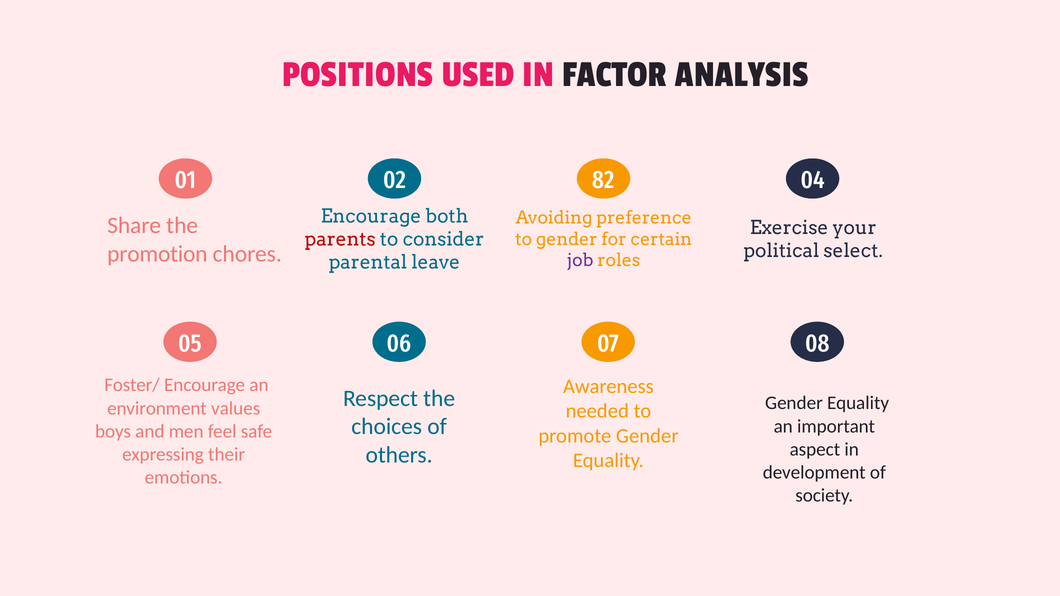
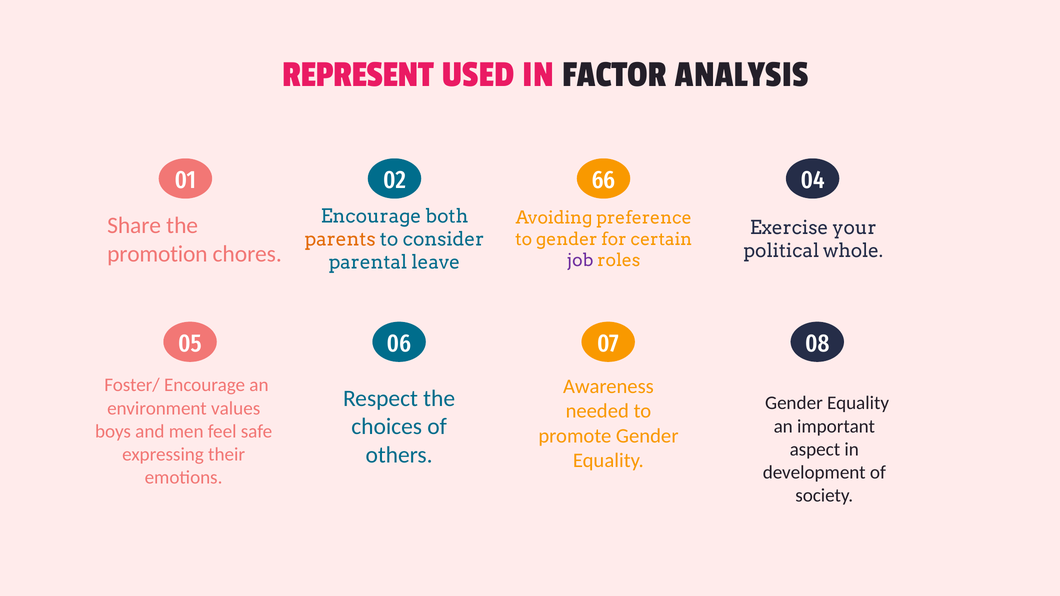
POSITIONS: POSITIONS -> REPRESENT (358, 74)
82: 82 -> 66 (604, 180)
parents colour: red -> orange (340, 239)
select: select -> whole (853, 251)
